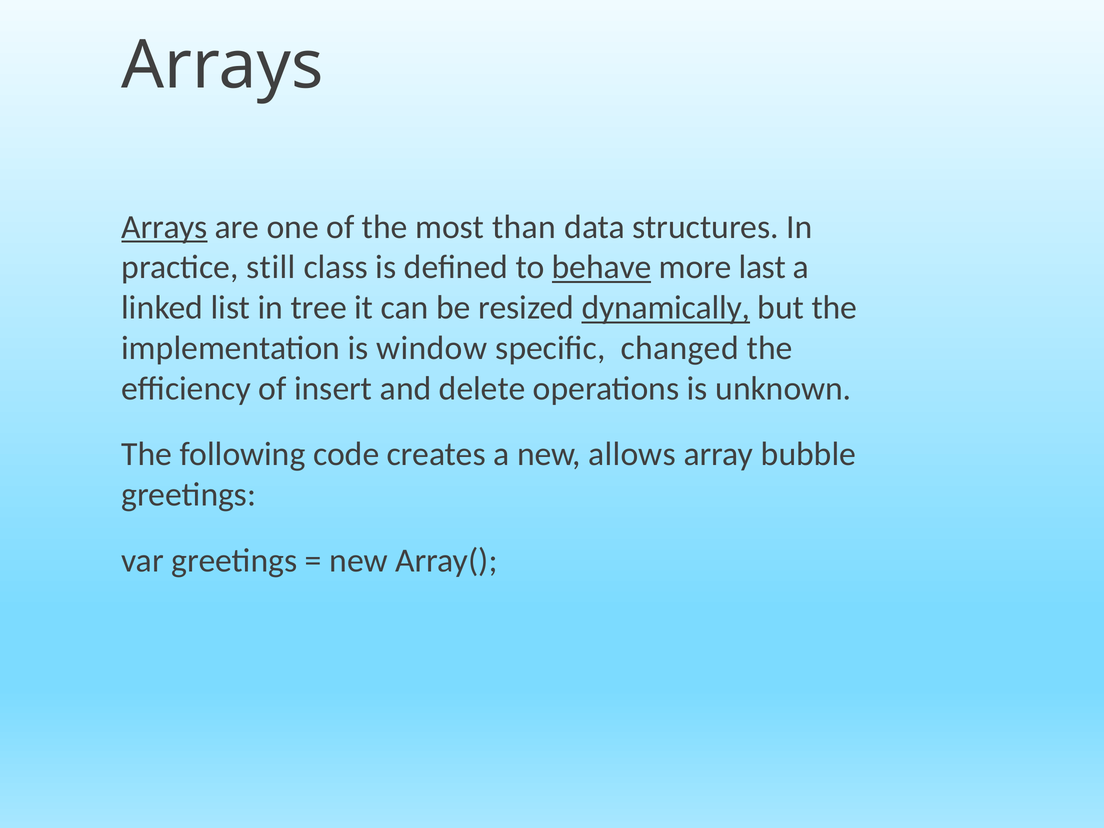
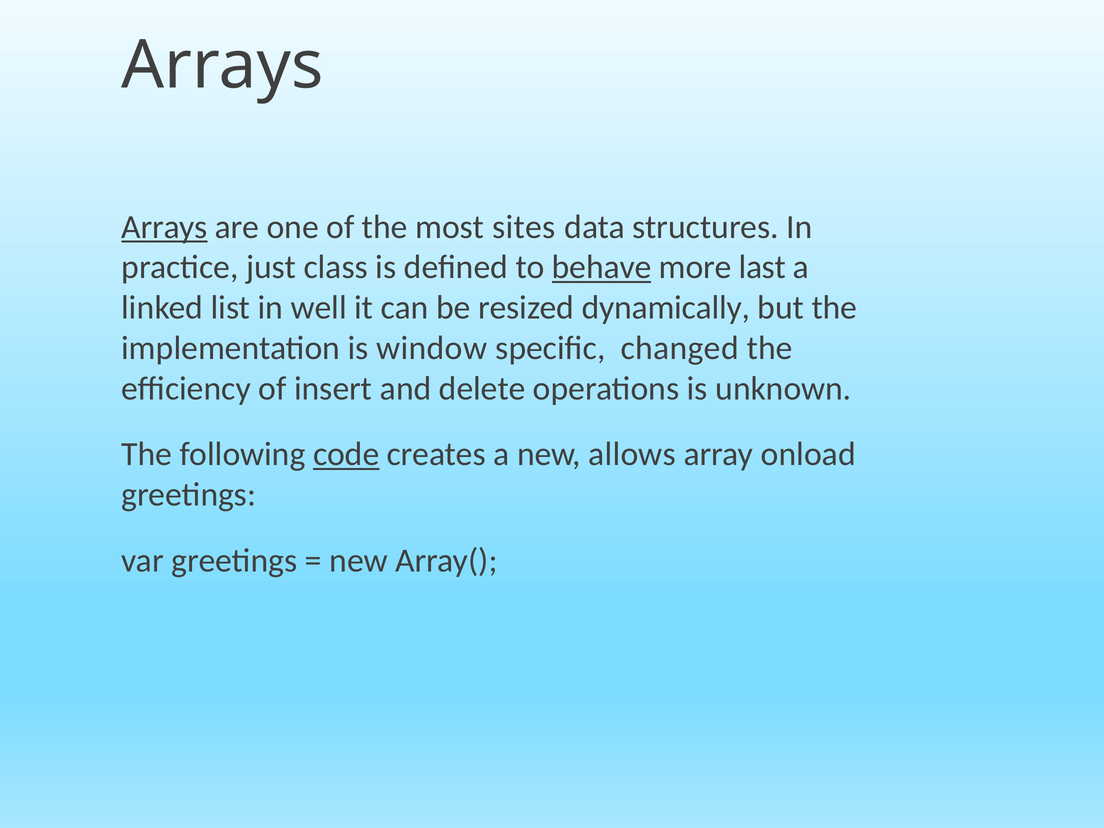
than: than -> sites (524, 227)
still: still -> just (271, 267)
tree: tree -> well (319, 308)
dynamically underline: present -> none (666, 308)
code underline: none -> present (346, 454)
bubble: bubble -> onload (808, 454)
